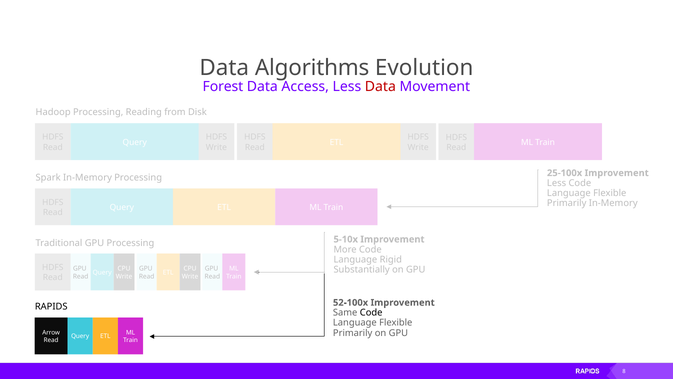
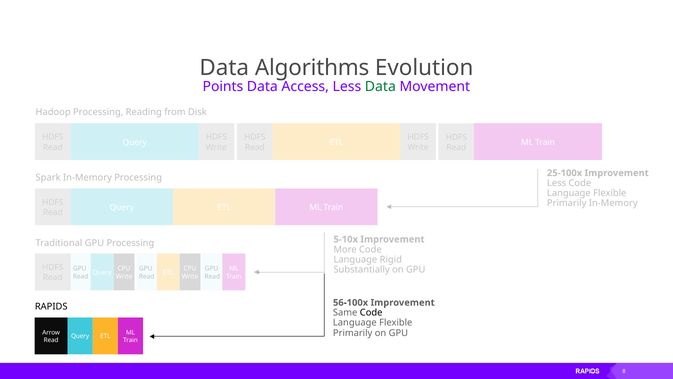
Forest: Forest -> Points (223, 86)
Data colour: red -> green (380, 86)
52-100x: 52-100x -> 56-100x (351, 302)
